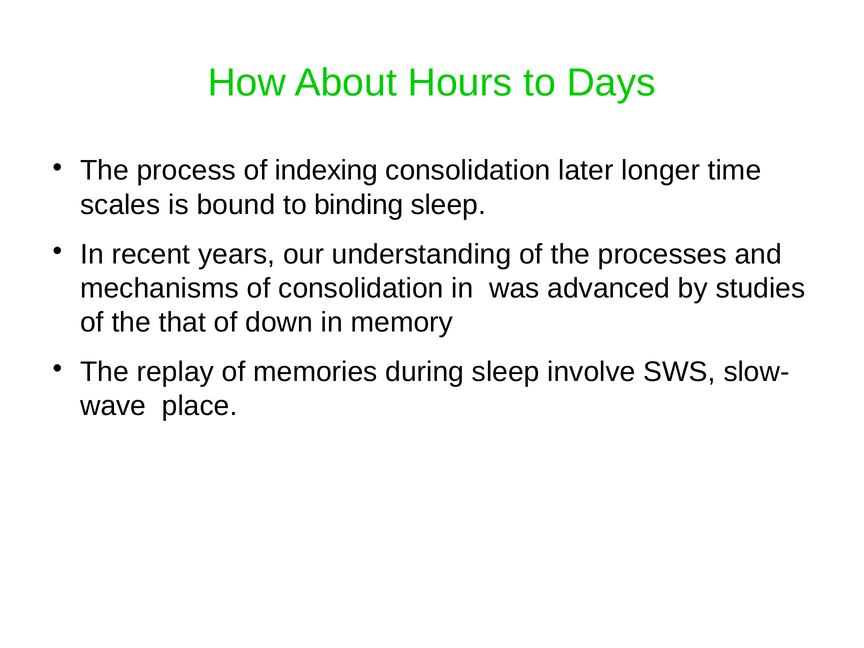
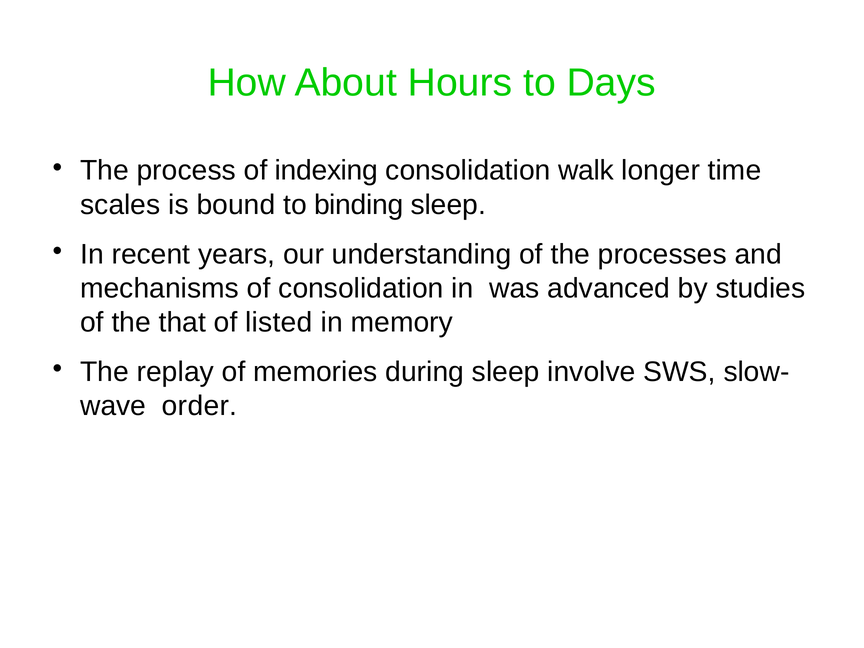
later: later -> walk (586, 171)
down: down -> listed (279, 322)
place: place -> order (200, 406)
